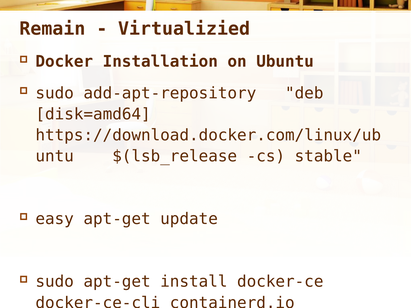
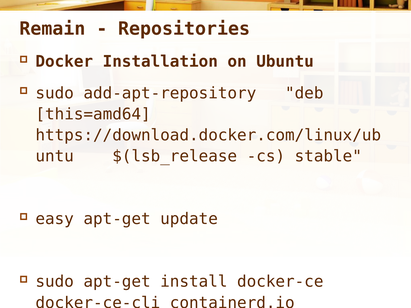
Virtualizied: Virtualizied -> Repositories (184, 29)
disk=amd64: disk=amd64 -> this=amd64 (93, 114)
